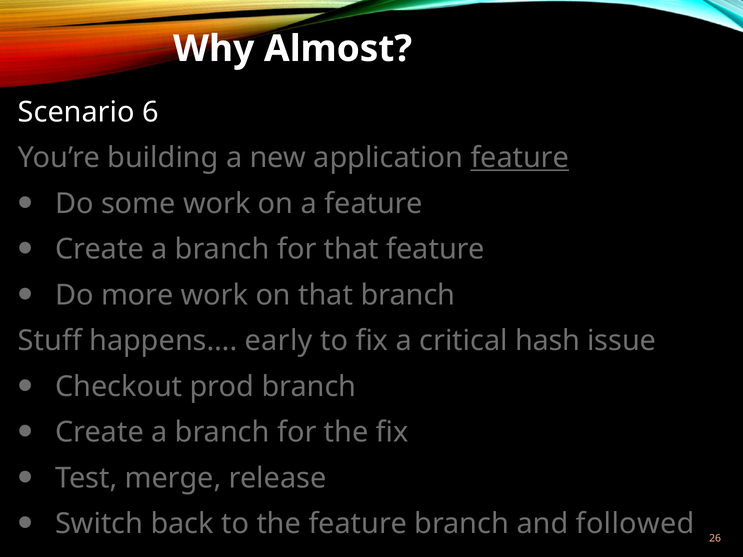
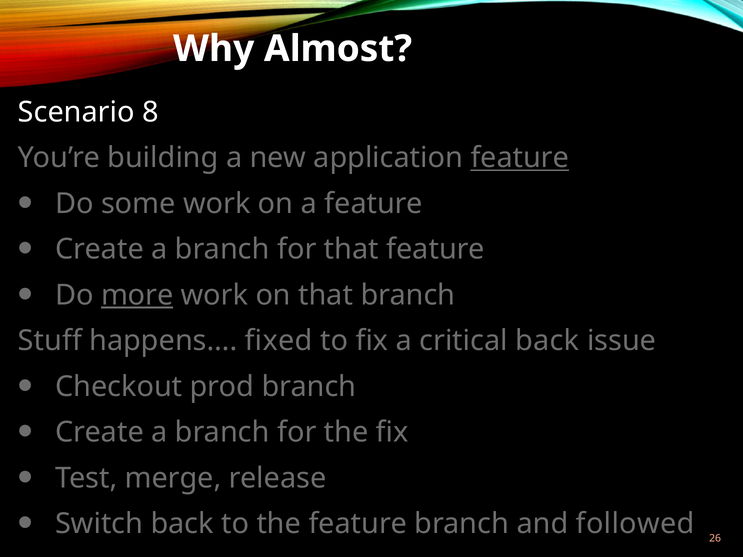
6: 6 -> 8 (150, 112)
more underline: none -> present (137, 295)
early: early -> fixed (279, 341)
critical hash: hash -> back (547, 341)
